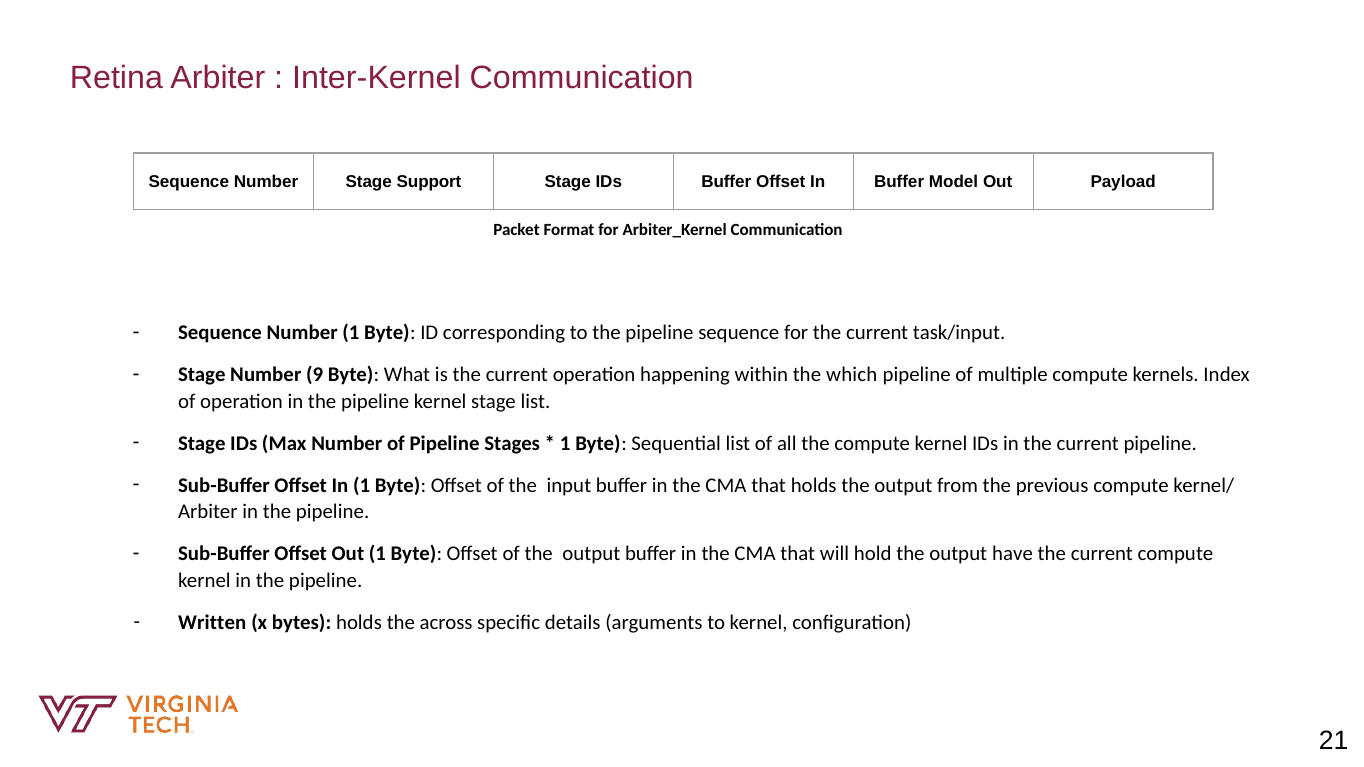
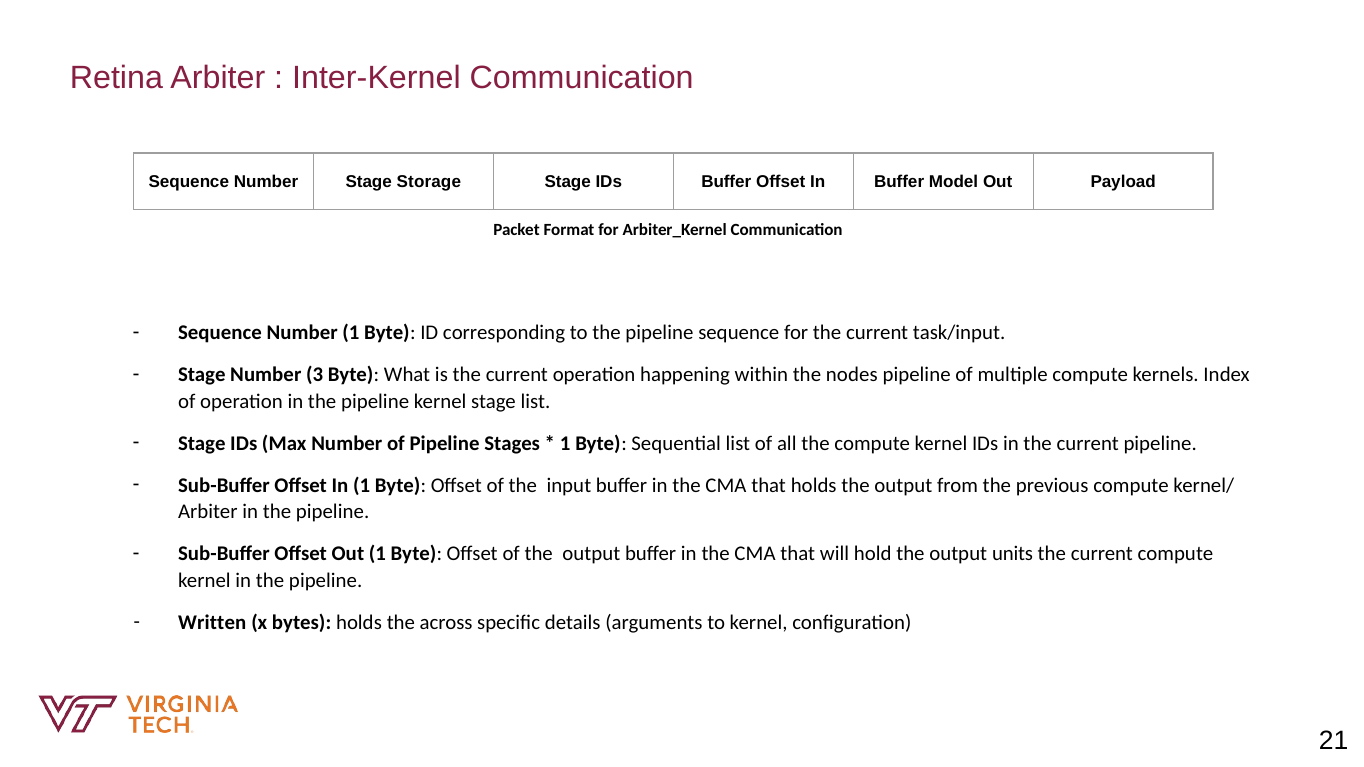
Support: Support -> Storage (429, 182)
9: 9 -> 3 (315, 375)
which: which -> nodes (852, 375)
have: have -> units (1013, 554)
